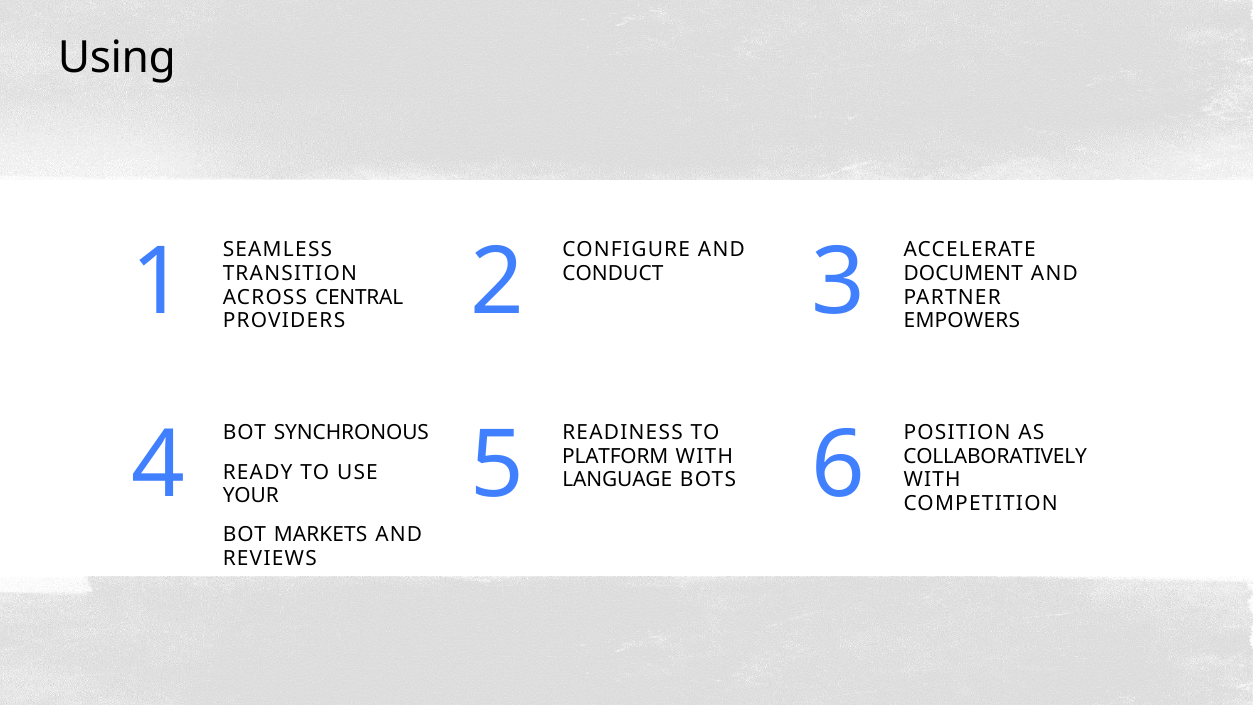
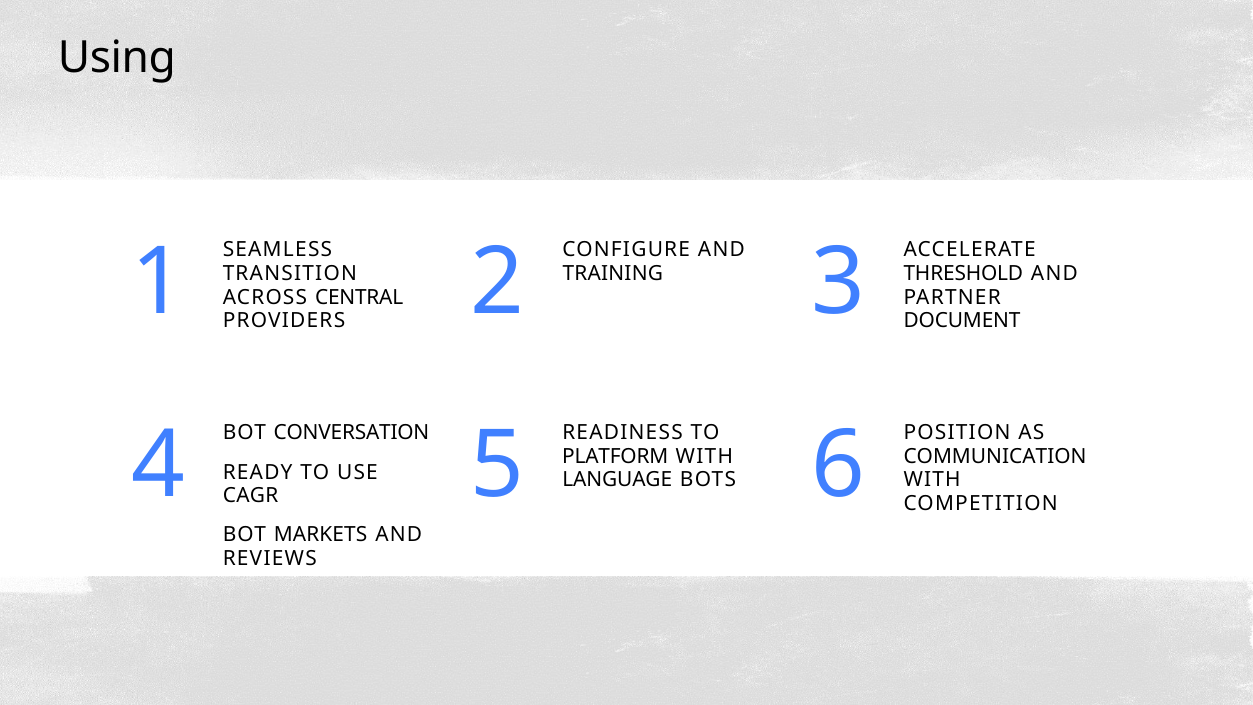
CONDUCT: CONDUCT -> TRAINING (613, 274)
DOCUMENT: DOCUMENT -> THRESHOLD (963, 274)
EMPOWERS: EMPOWERS -> DOCUMENT (962, 321)
SYNCHRONOUS: SYNCHRONOUS -> CONVERSATION (351, 433)
COLLABORATIVELY: COLLABORATIVELY -> COMMUNICATION (995, 456)
YOUR: YOUR -> CAGR (251, 496)
